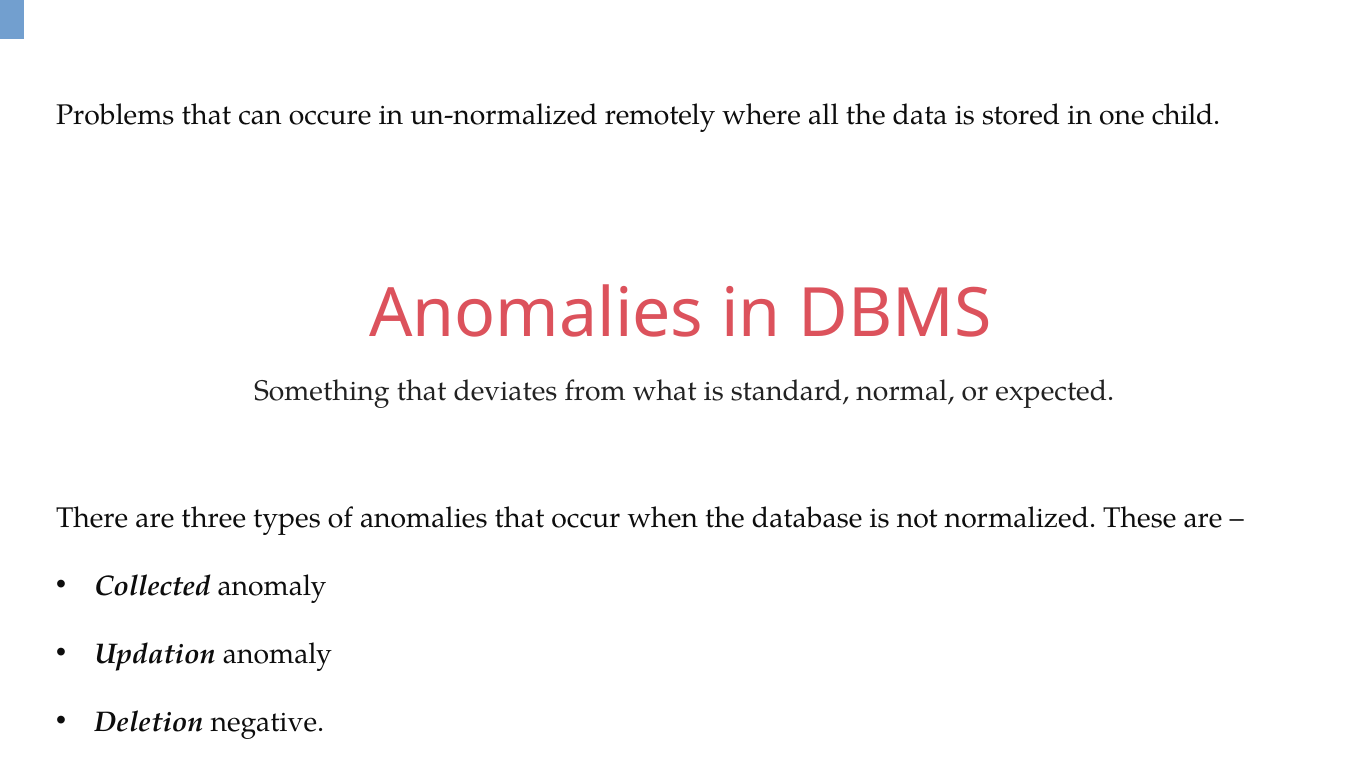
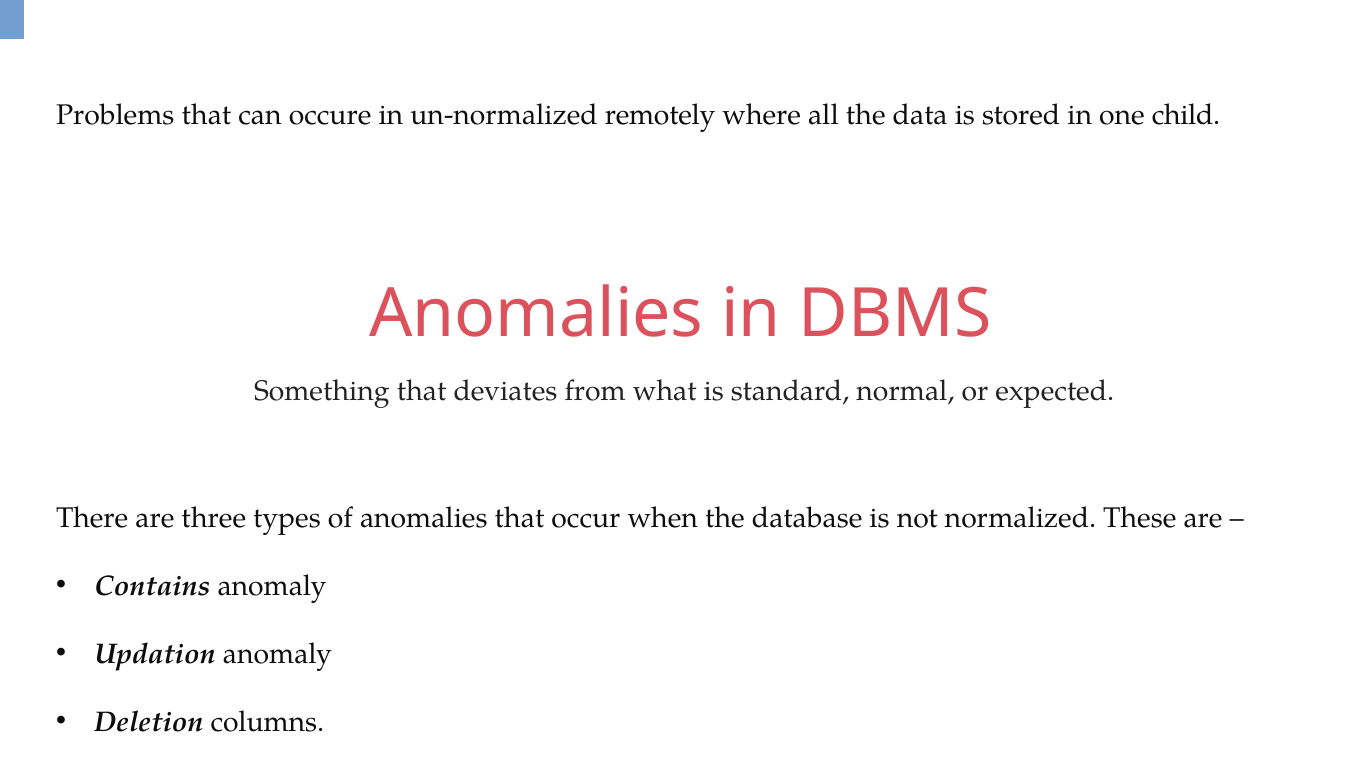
Collected: Collected -> Contains (152, 586)
negative: negative -> columns (267, 722)
